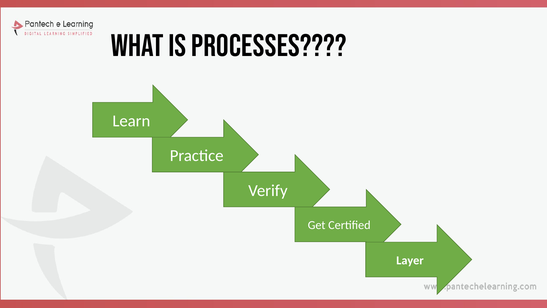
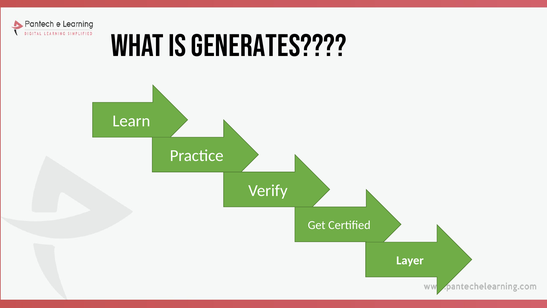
Processes: Processes -> Generates (269, 46)
